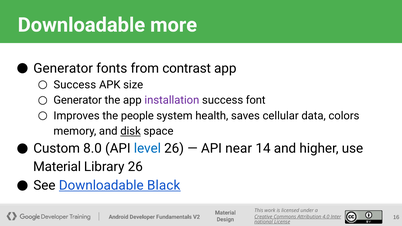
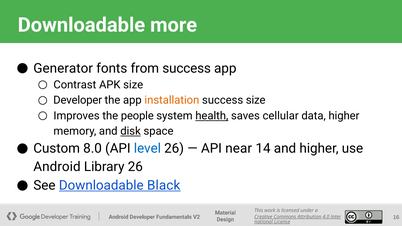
from contrast: contrast -> success (187, 68)
Success: Success -> Contrast (75, 85)
Generator: Generator -> Developer (78, 100)
installation colour: purple -> orange (172, 100)
success font: font -> size (256, 100)
health underline: none -> present (212, 116)
data colors: colors -> higher (344, 116)
Material: Material -> Android (57, 167)
